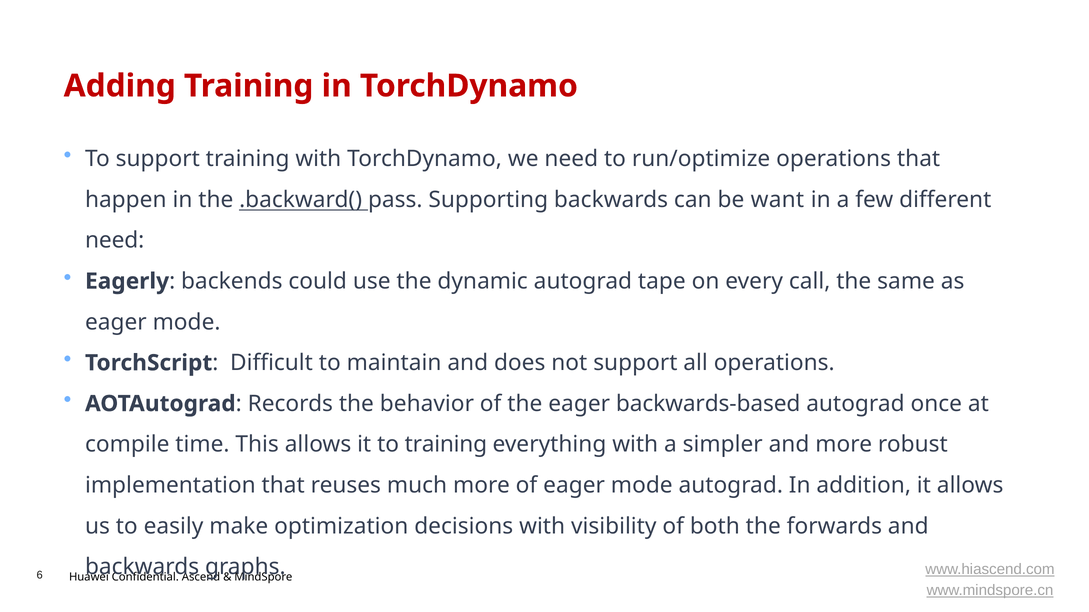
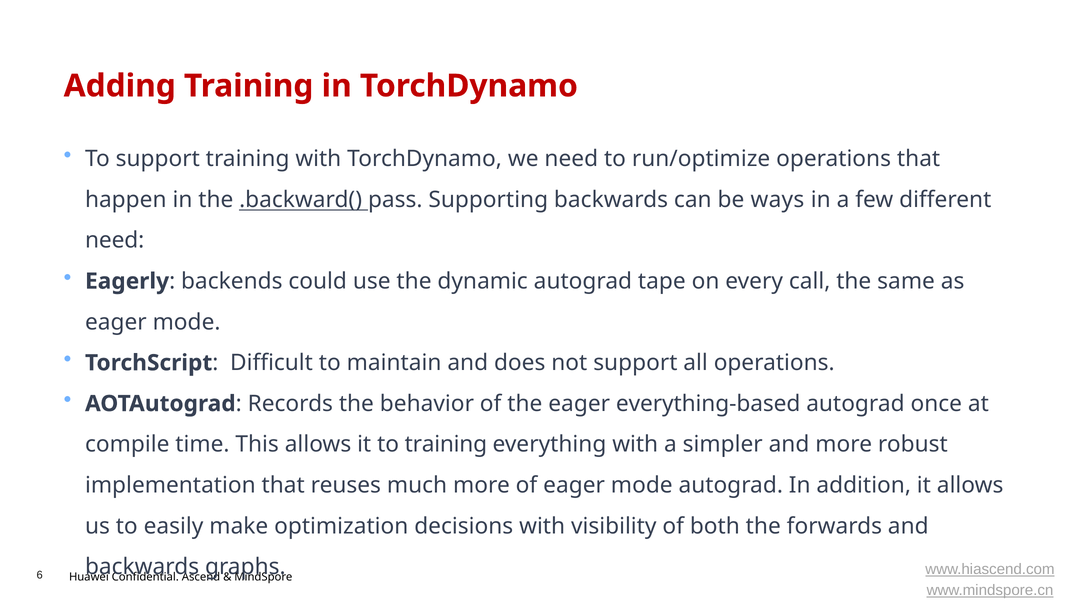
want: want -> ways (777, 200)
backwards-based: backwards-based -> everything-based (708, 404)
